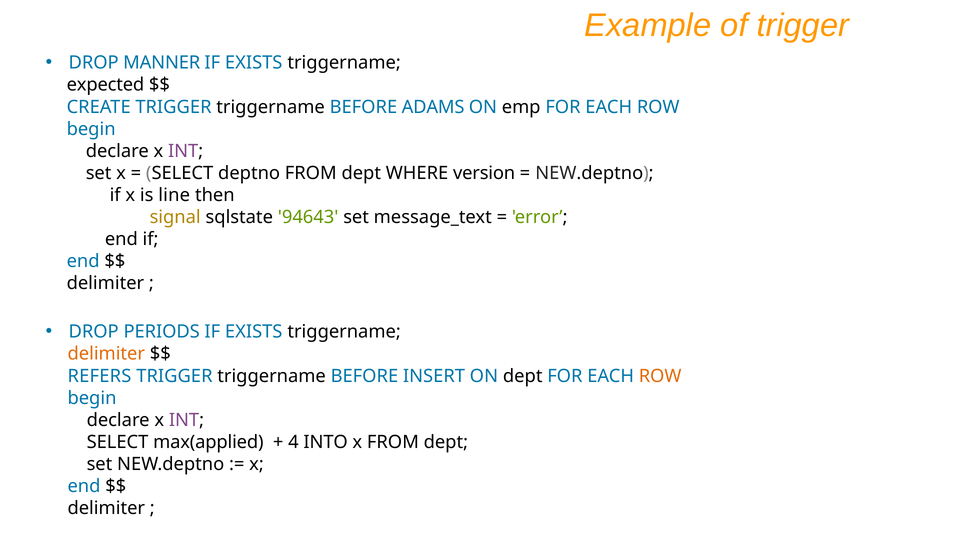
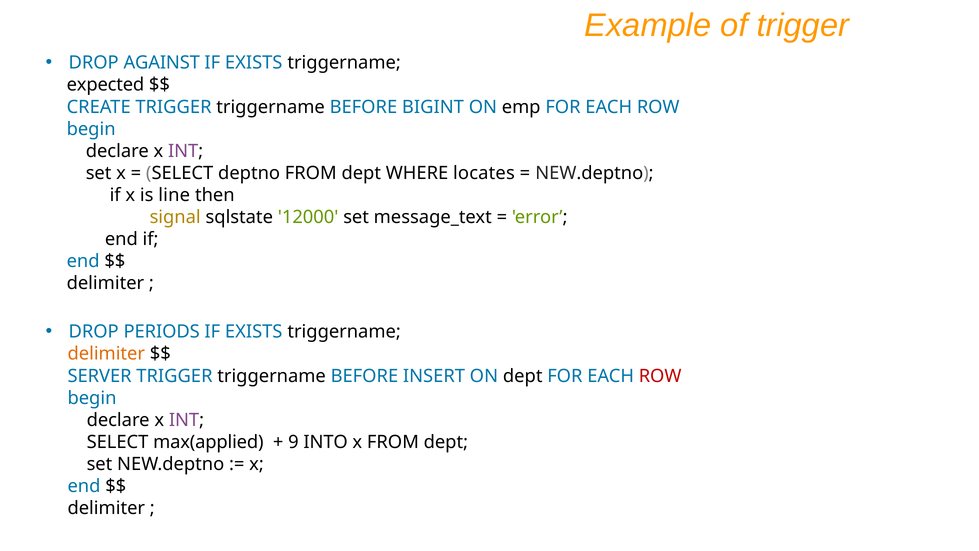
MANNER: MANNER -> AGAINST (162, 63)
ADAMS: ADAMS -> BIGINT (433, 107)
version: version -> locates (484, 173)
94643: 94643 -> 12000 (308, 217)
REFERS: REFERS -> SERVER (100, 376)
ROW colour: orange -> red (660, 376)
4: 4 -> 9 (293, 442)
